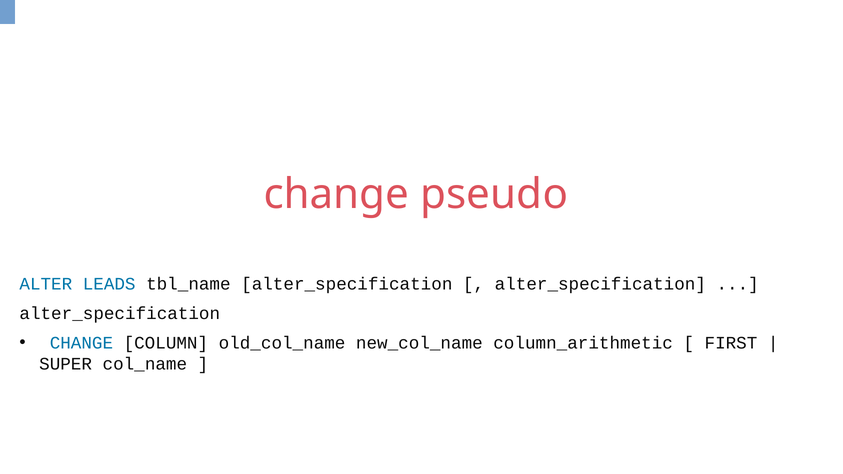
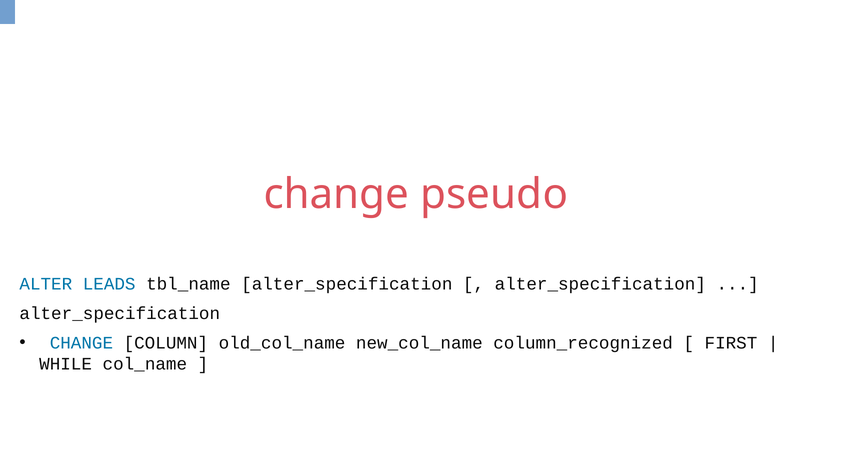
column_arithmetic: column_arithmetic -> column_recognized (583, 343)
SUPER: SUPER -> WHILE (66, 364)
